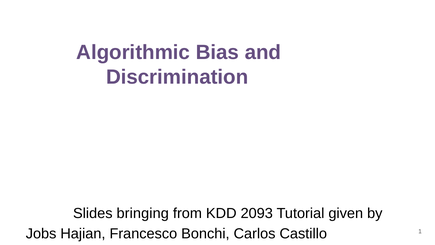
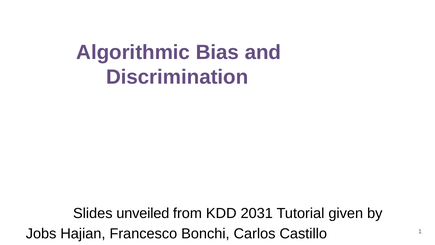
bringing: bringing -> unveiled (143, 213)
2093: 2093 -> 2031 (257, 213)
